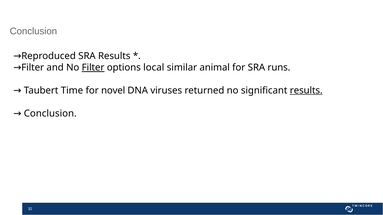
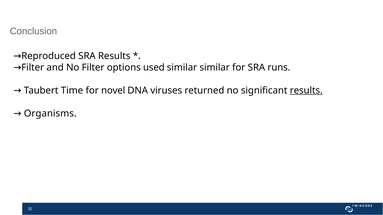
Filter underline: present -> none (93, 68)
local: local -> used (154, 68)
similar animal: animal -> similar (215, 68)
Conclusion: Conclusion -> Organisms (50, 114)
